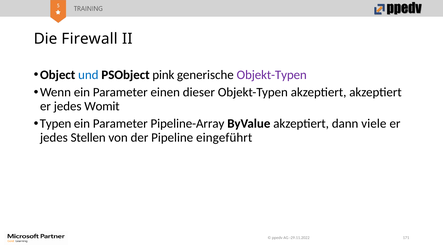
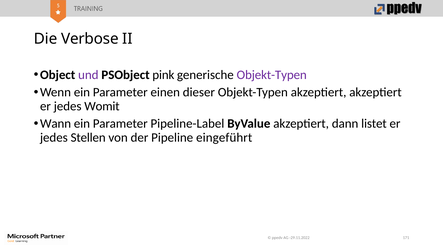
Firewall: Firewall -> Verbose (90, 39)
und colour: blue -> purple (88, 75)
Typen: Typen -> Wann (56, 124)
Pipeline-Array: Pipeline-Array -> Pipeline-Label (187, 124)
viele: viele -> listet (374, 124)
